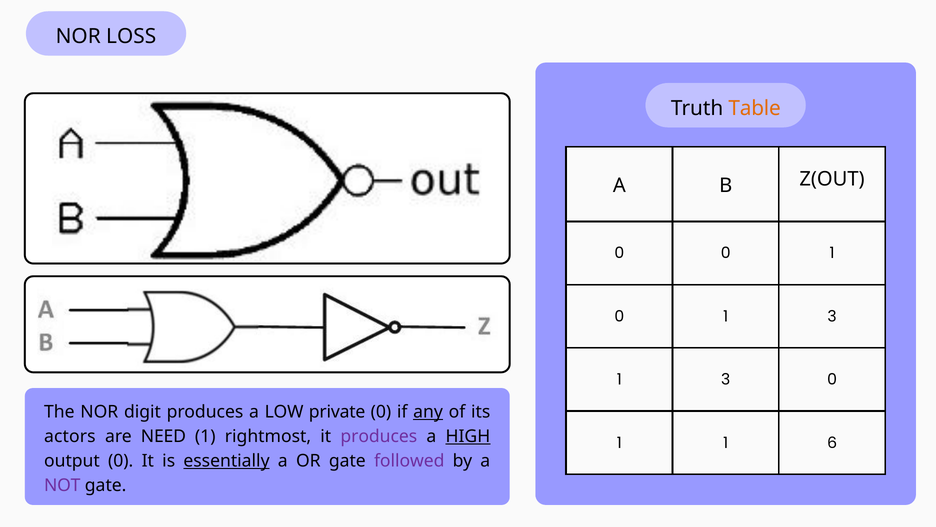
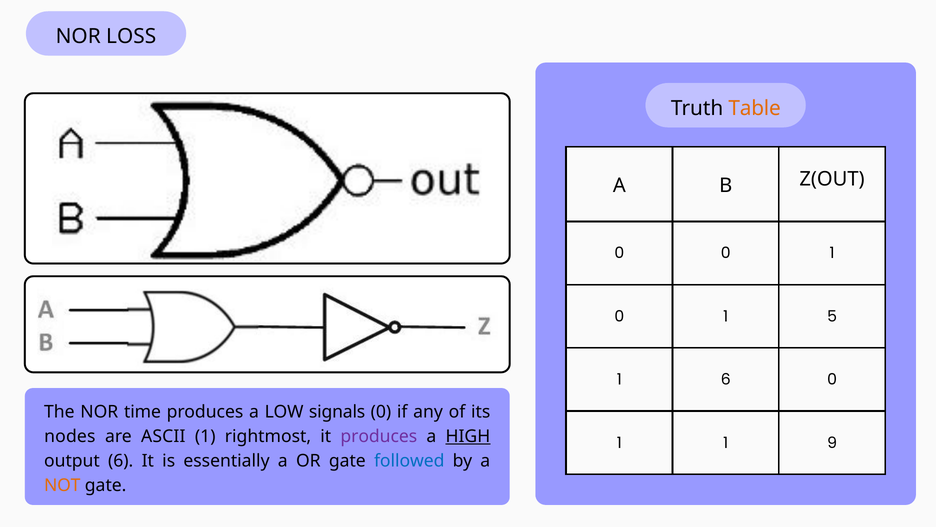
0 1 3: 3 -> 5 (832, 316)
3: 3 -> 6 (726, 379)
digit: digit -> time (143, 411)
private: private -> signals (337, 411)
any underline: present -> none (428, 411)
actors: actors -> nodes (70, 436)
NEED: NEED -> ASCII (163, 436)
6: 6 -> 9 (832, 443)
output 0: 0 -> 6 (121, 461)
essentially underline: present -> none (227, 461)
followed colour: purple -> blue (409, 461)
NOT colour: purple -> orange (62, 485)
